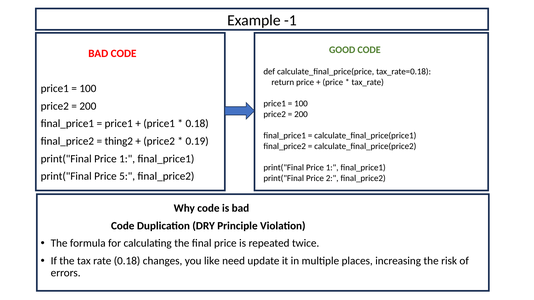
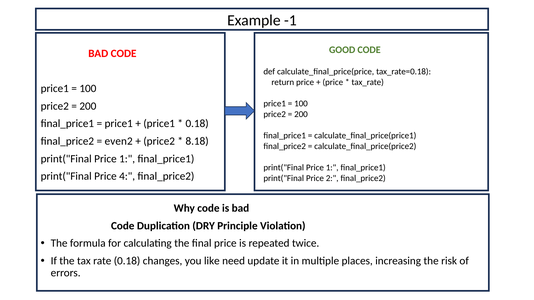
thing2: thing2 -> even2 (119, 141)
0.19: 0.19 -> 8.18 (197, 141)
5: 5 -> 4 (127, 176)
